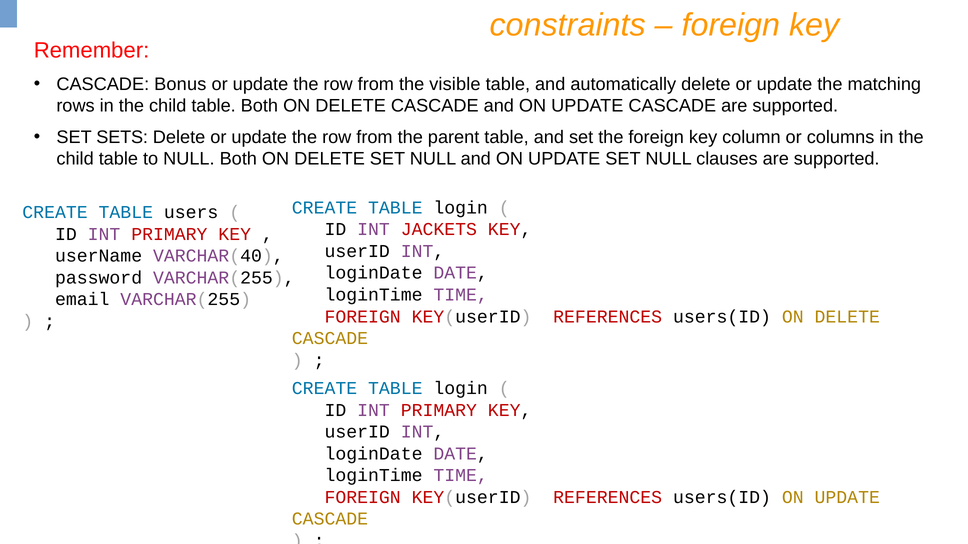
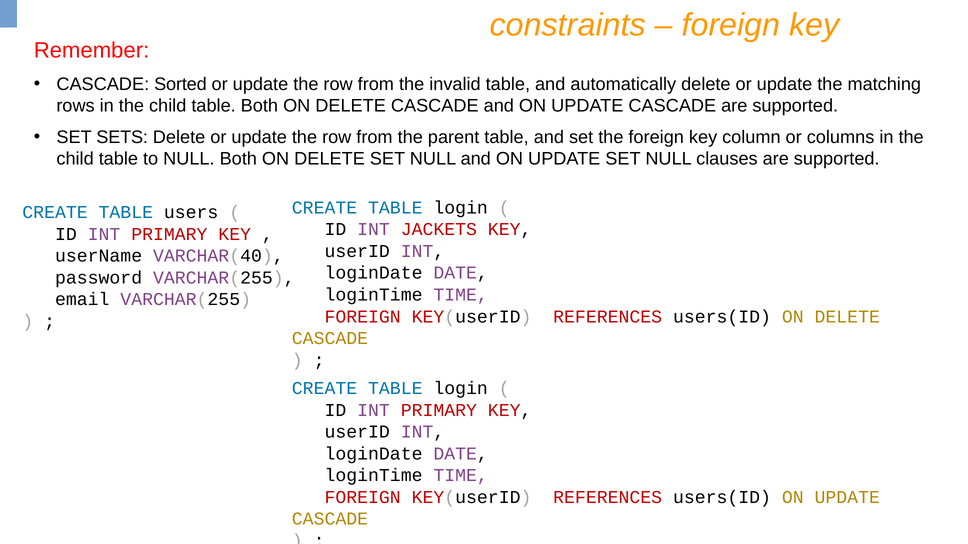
Bonus: Bonus -> Sorted (180, 84)
visible: visible -> invalid (455, 84)
